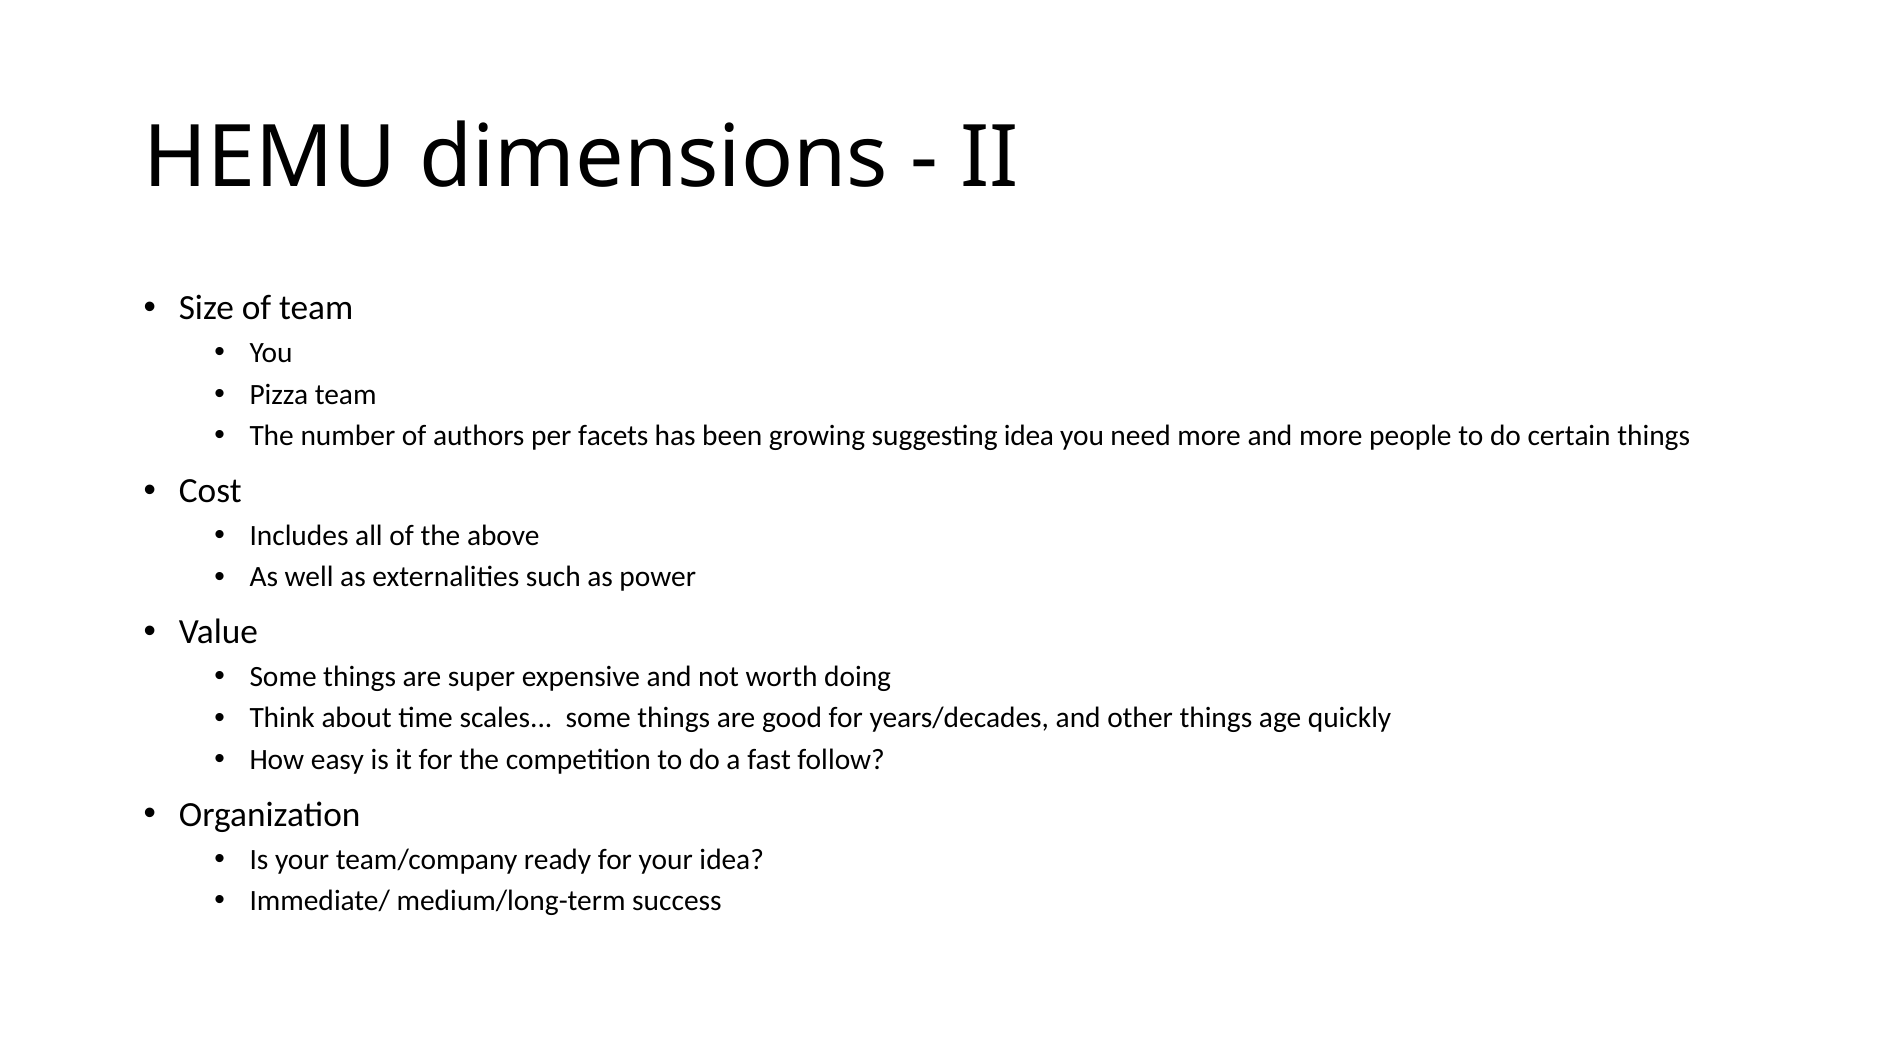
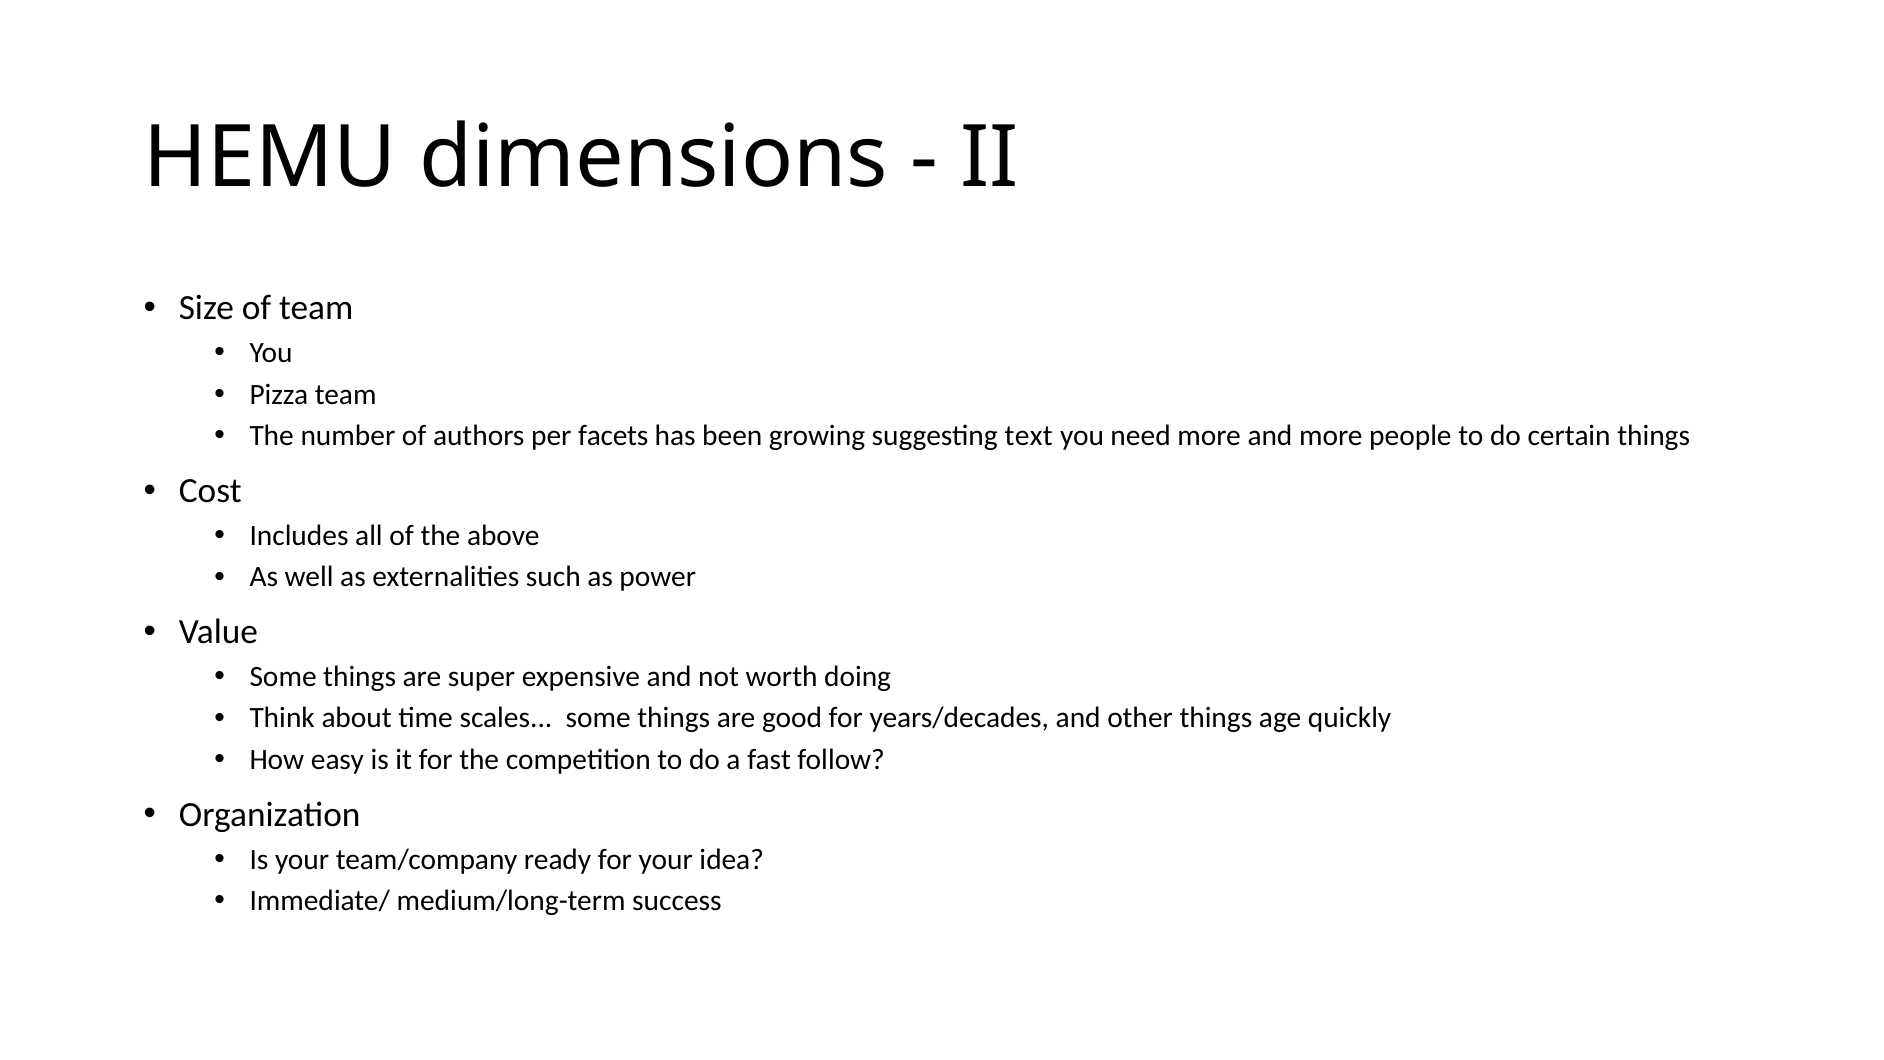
suggesting idea: idea -> text (1029, 436)
